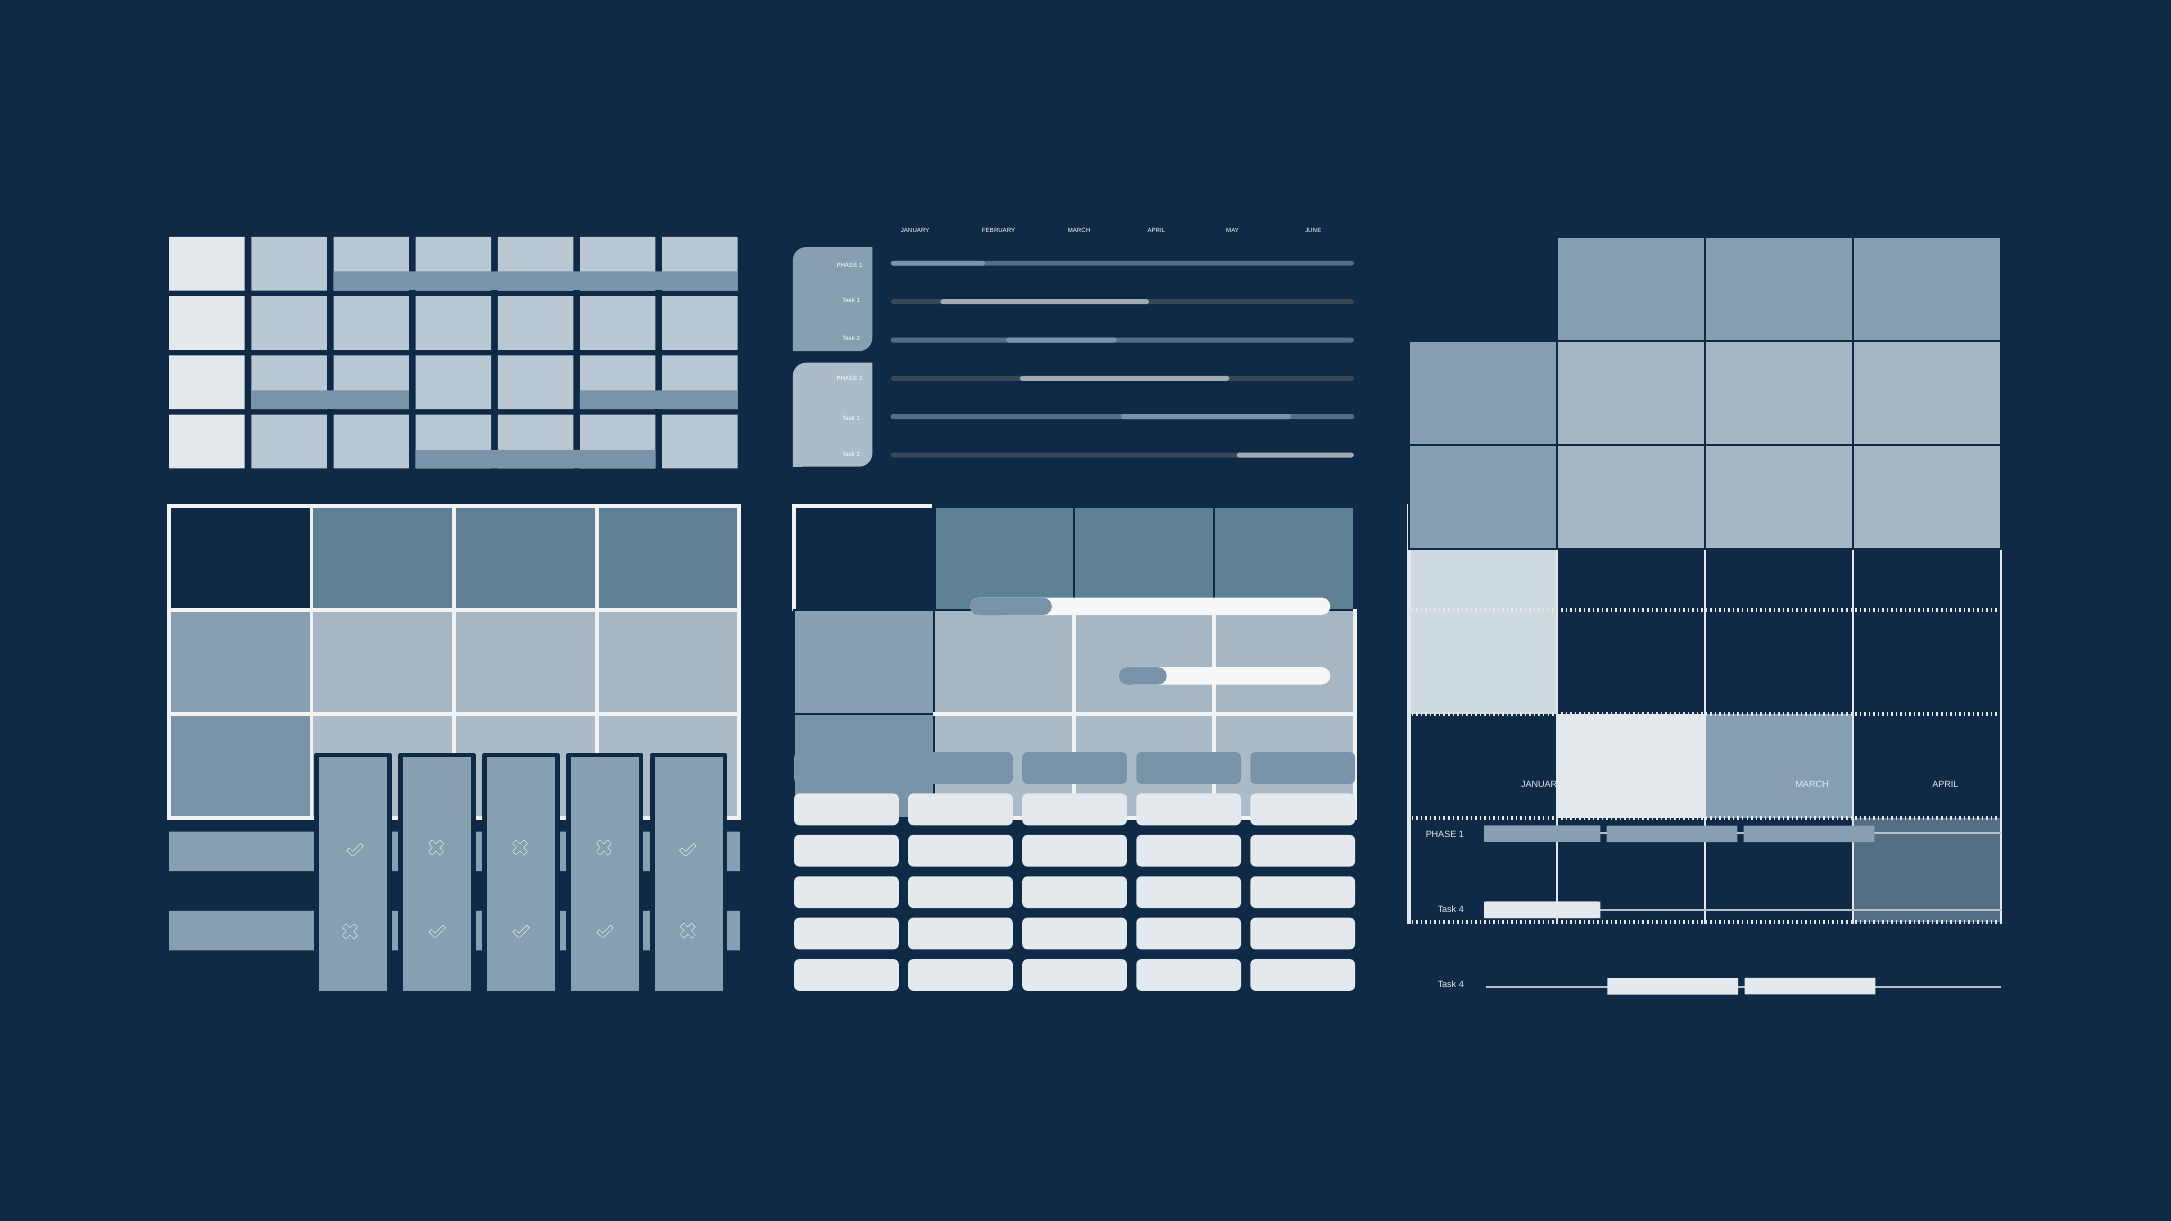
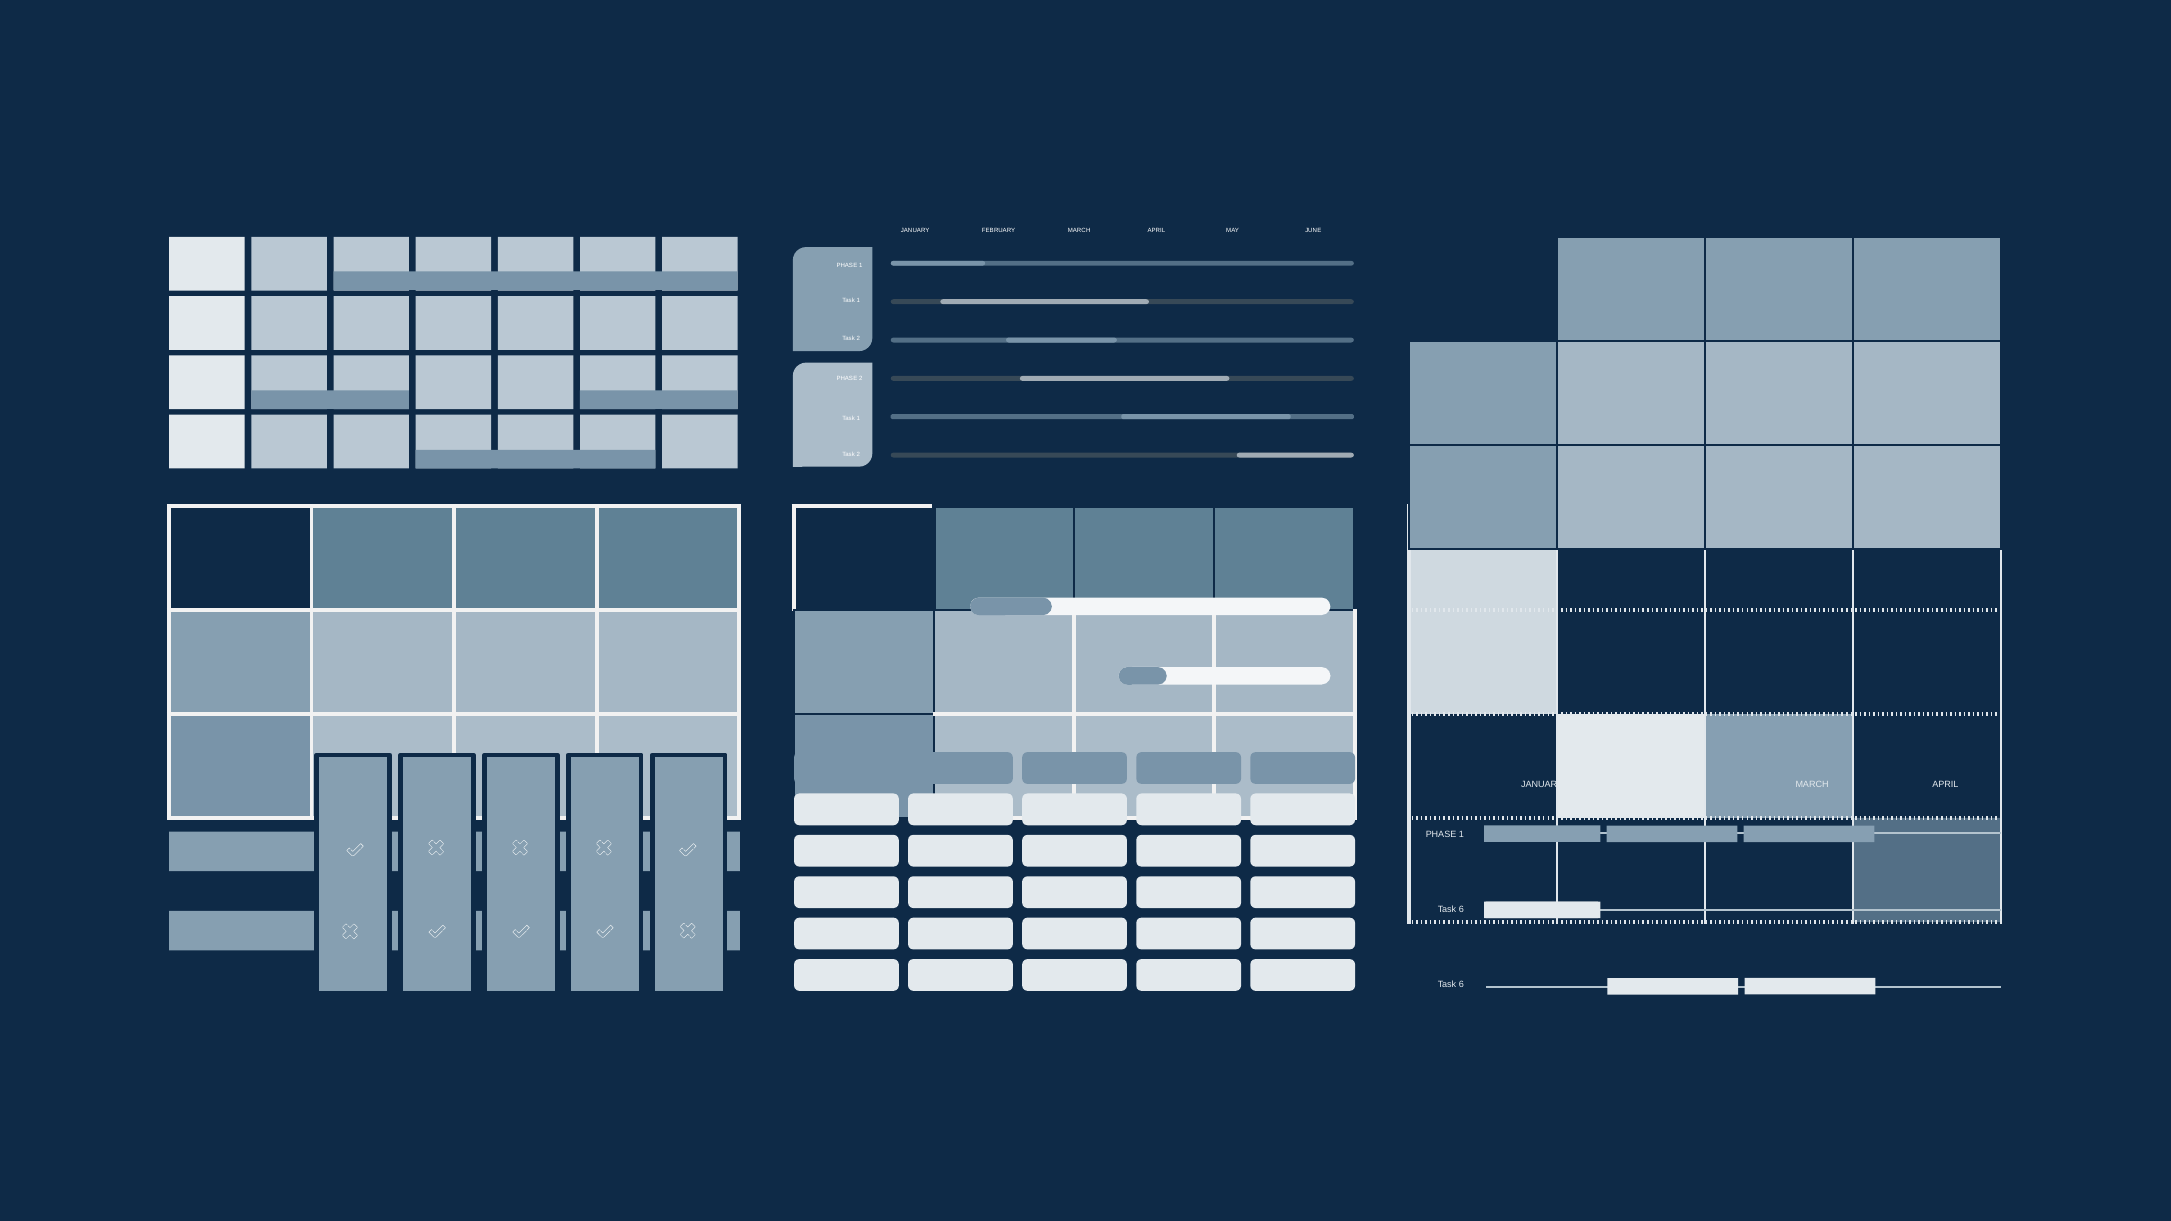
4: 4 -> 6 (1461, 909)
4: 4 -> 6 (1461, 984)
